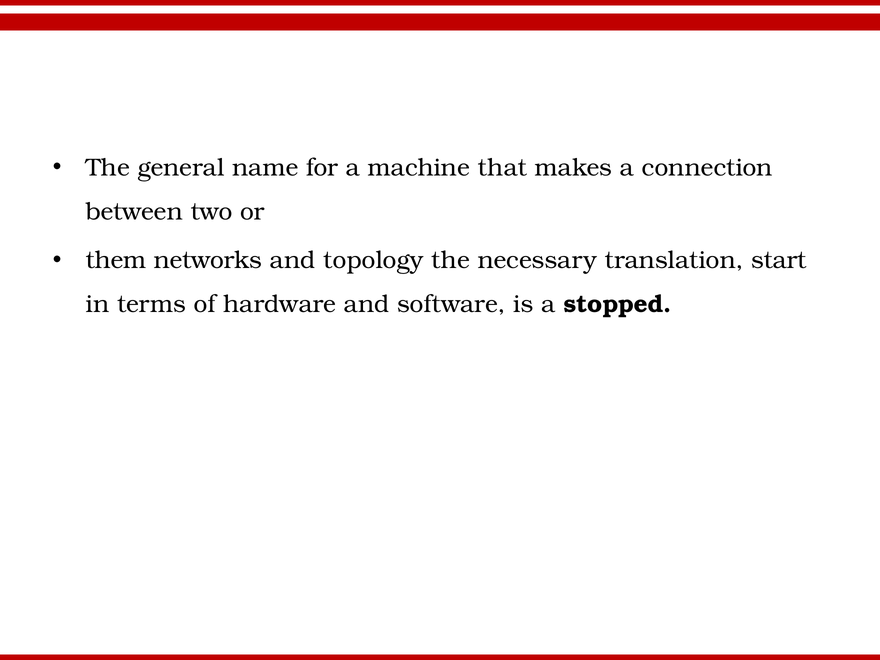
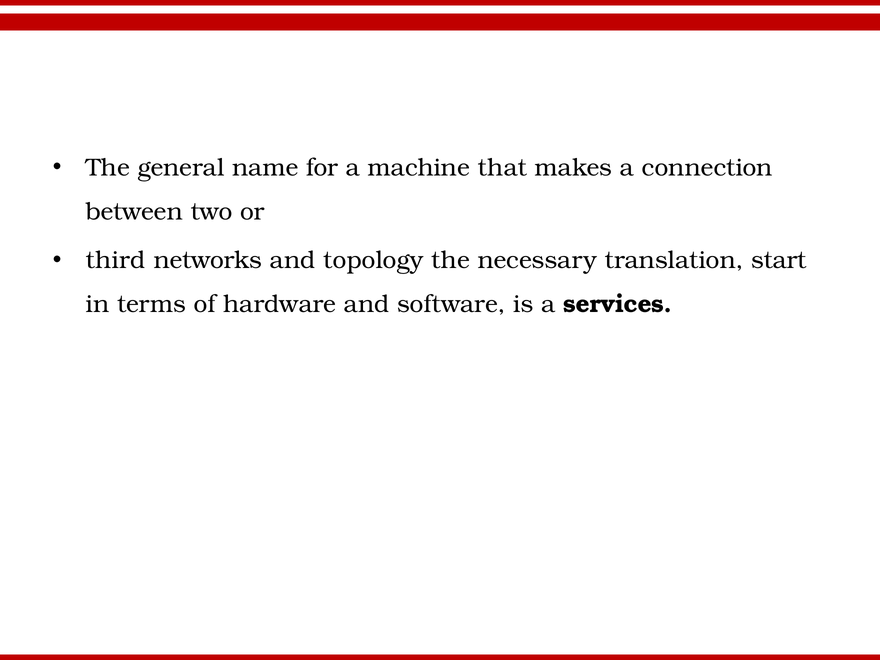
them: them -> third (116, 260)
stopped: stopped -> services (618, 304)
